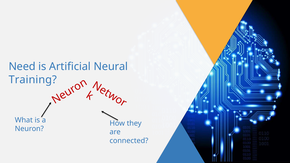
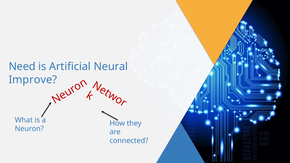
Training: Training -> Improve (33, 80)
